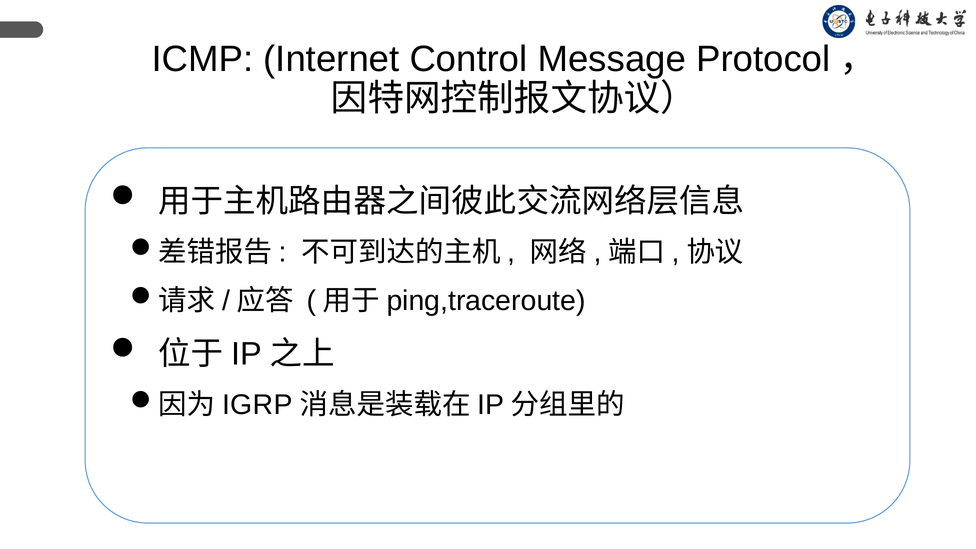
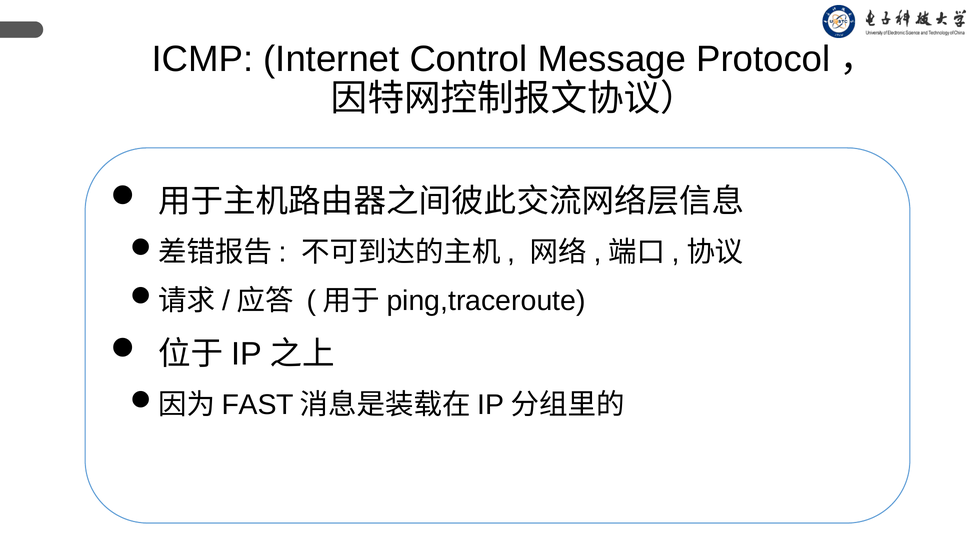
IGRP: IGRP -> FAST (258, 405)
